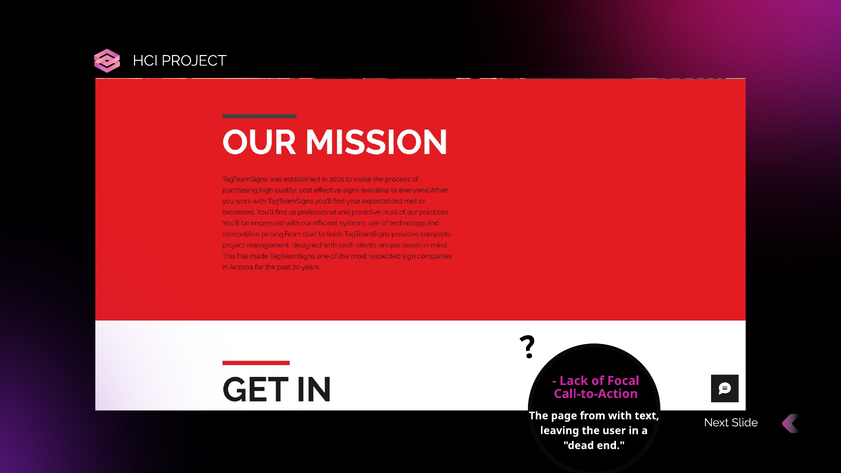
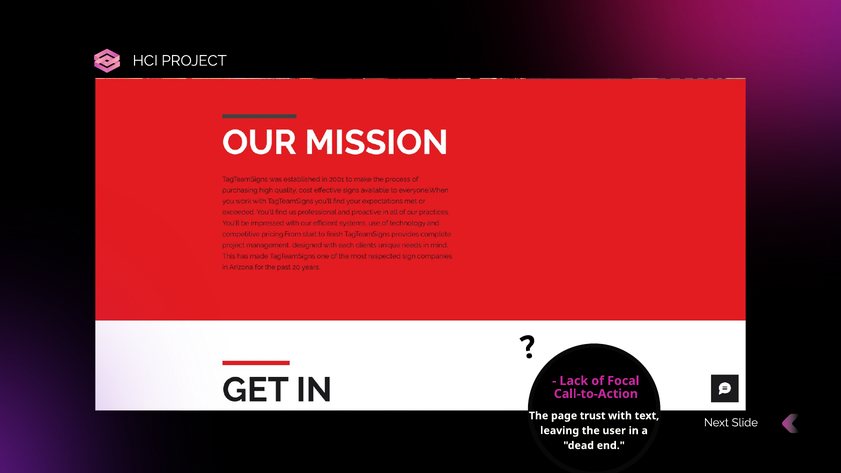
from: from -> trust (593, 416)
